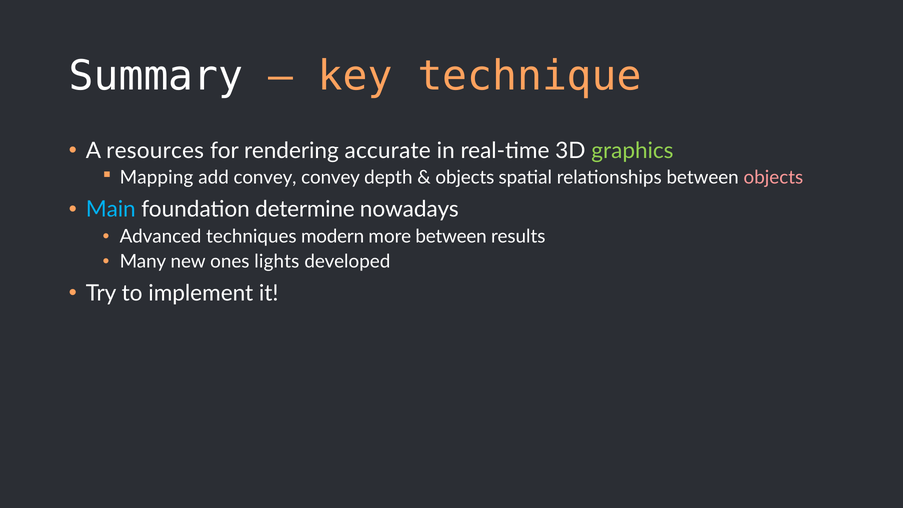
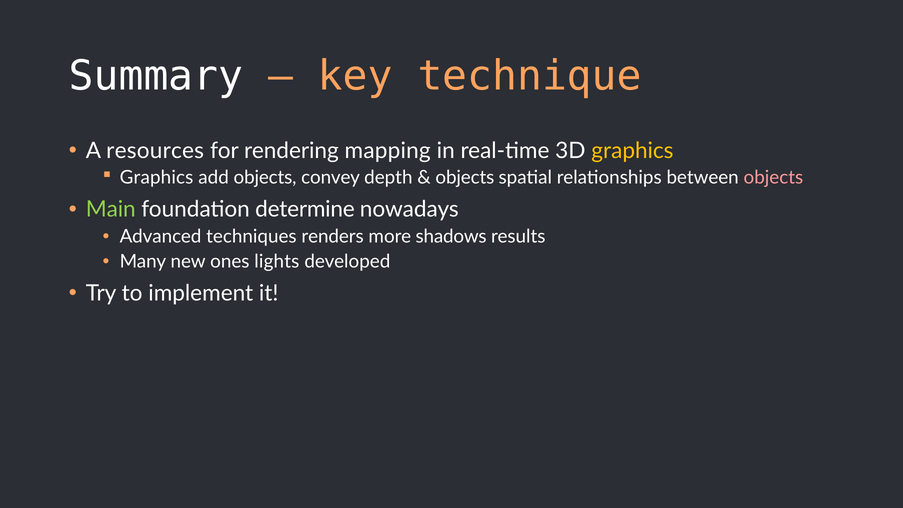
accurate: accurate -> mapping (388, 151)
graphics colour: light green -> yellow (632, 151)
Mapping: Mapping -> Graphics (156, 178)
add convey: convey -> objects (265, 178)
Main colour: light blue -> light green (111, 209)
modern: modern -> renders (333, 237)
more between: between -> shadows (451, 237)
